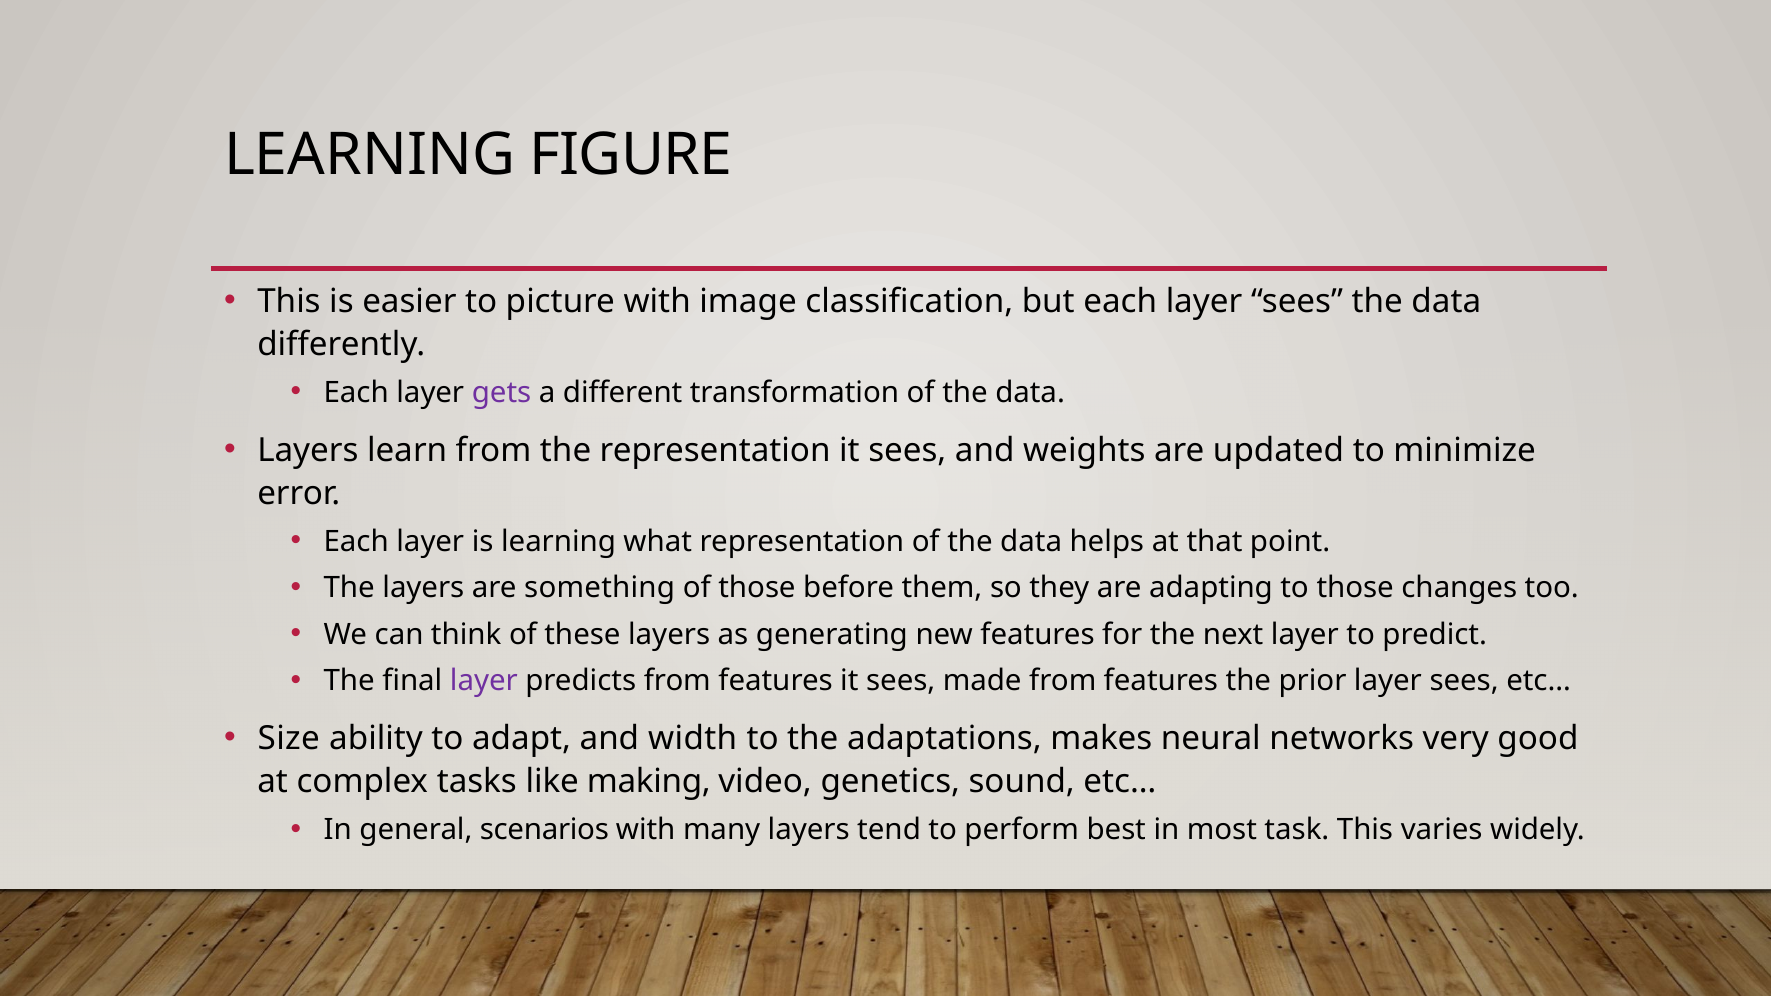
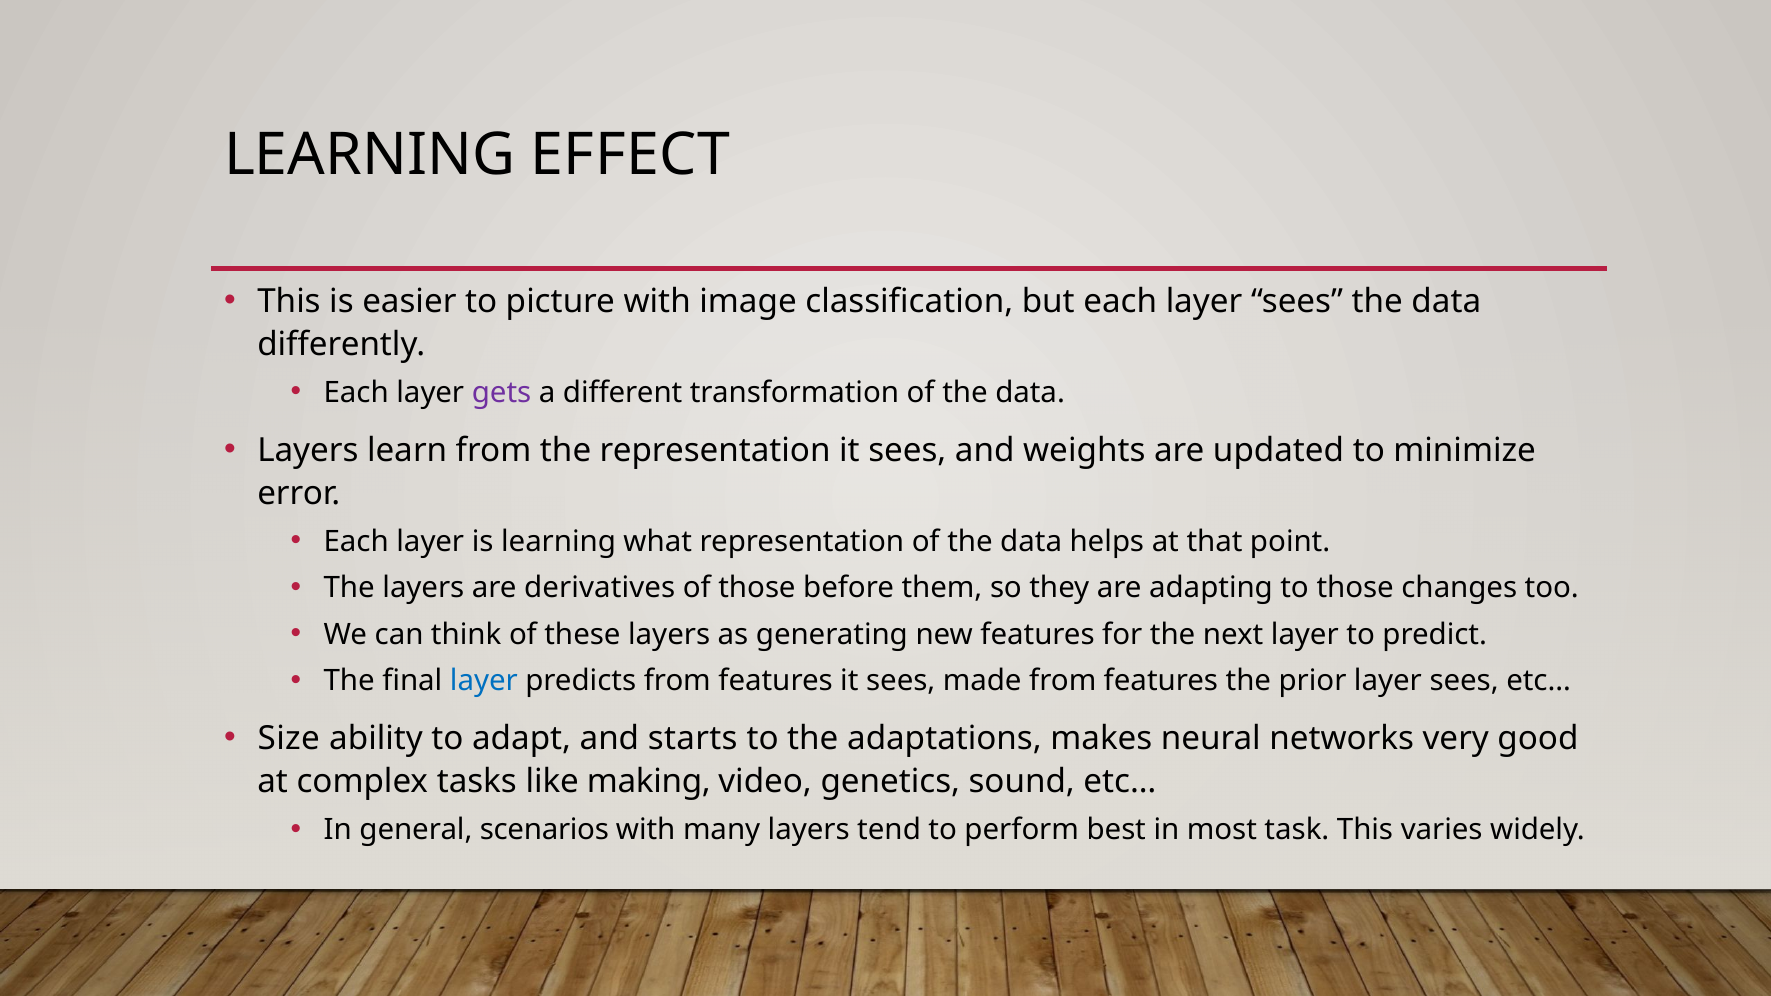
FIGURE: FIGURE -> EFFECT (630, 155)
something: something -> derivatives (600, 588)
layer colour: purple -> blue (484, 681)
width: width -> starts (693, 739)
